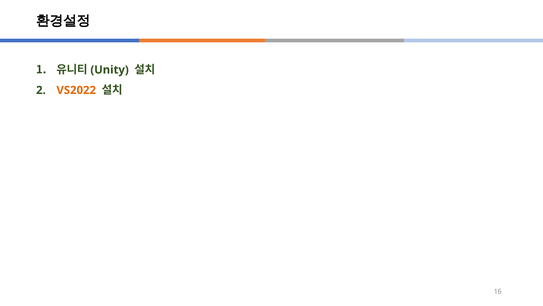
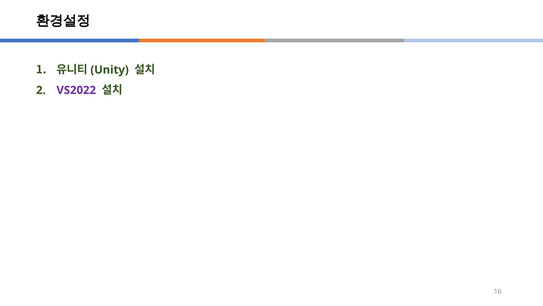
VS2022 colour: orange -> purple (76, 90)
